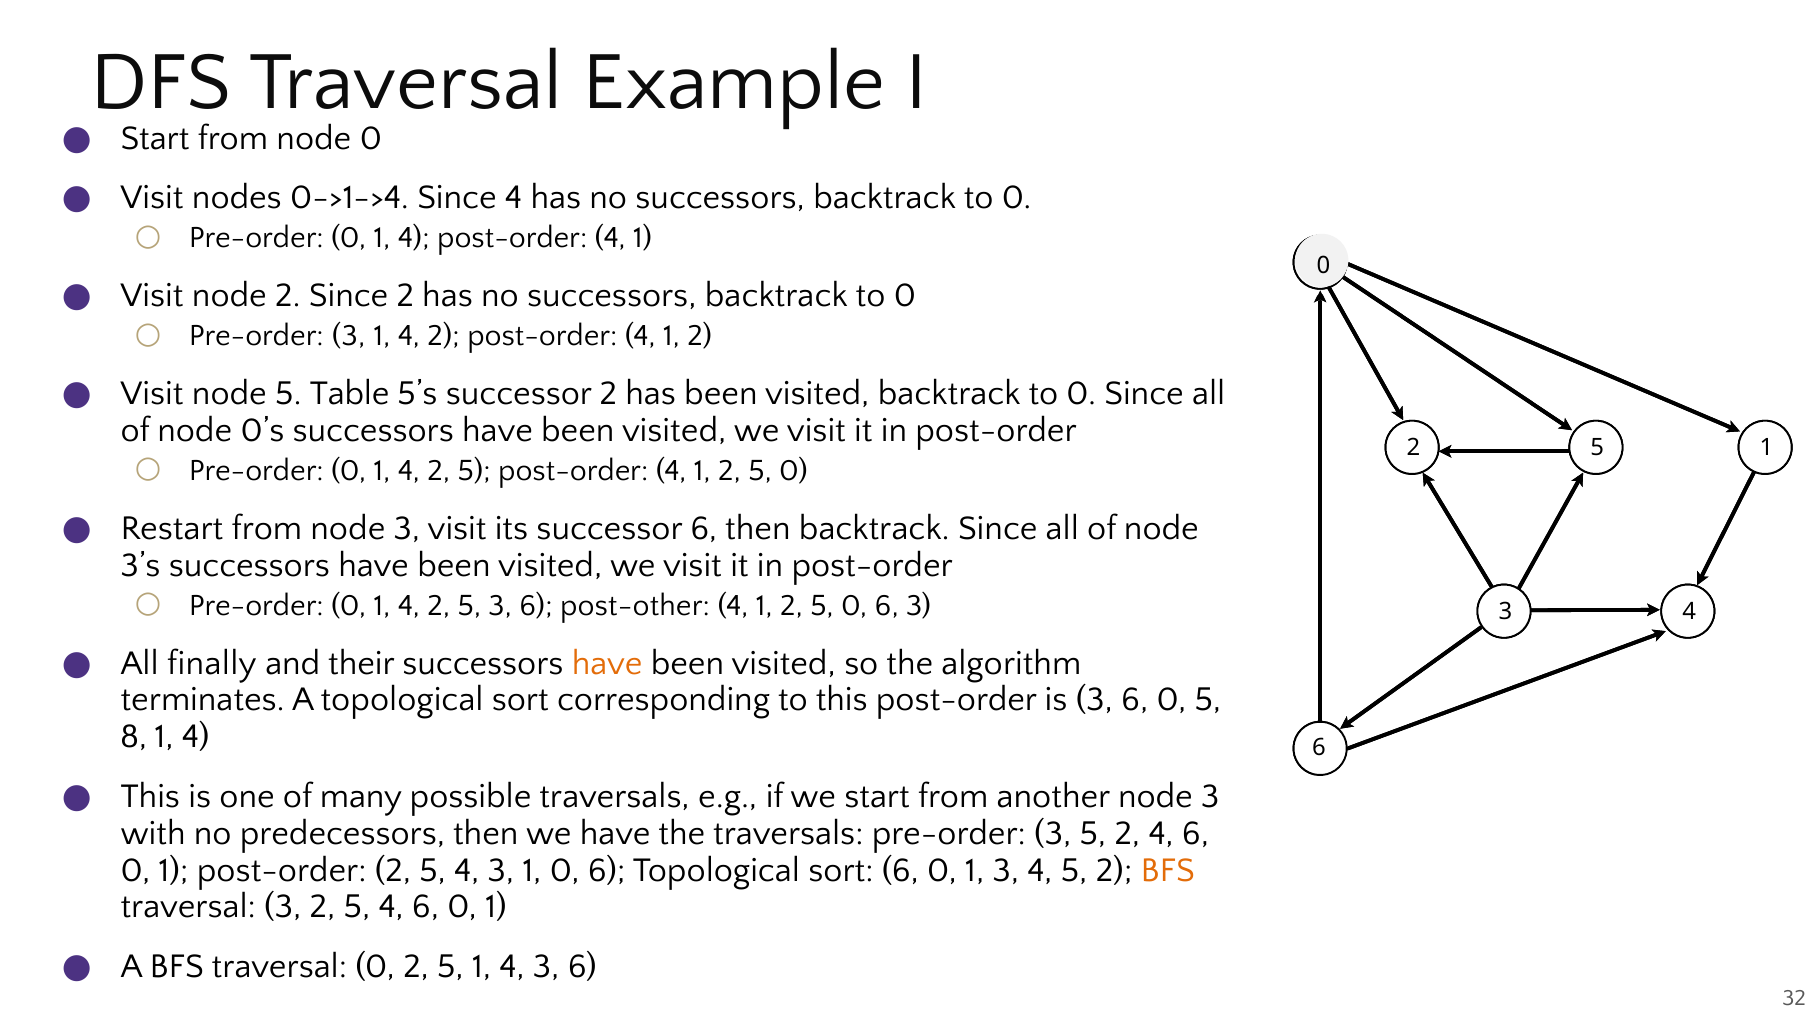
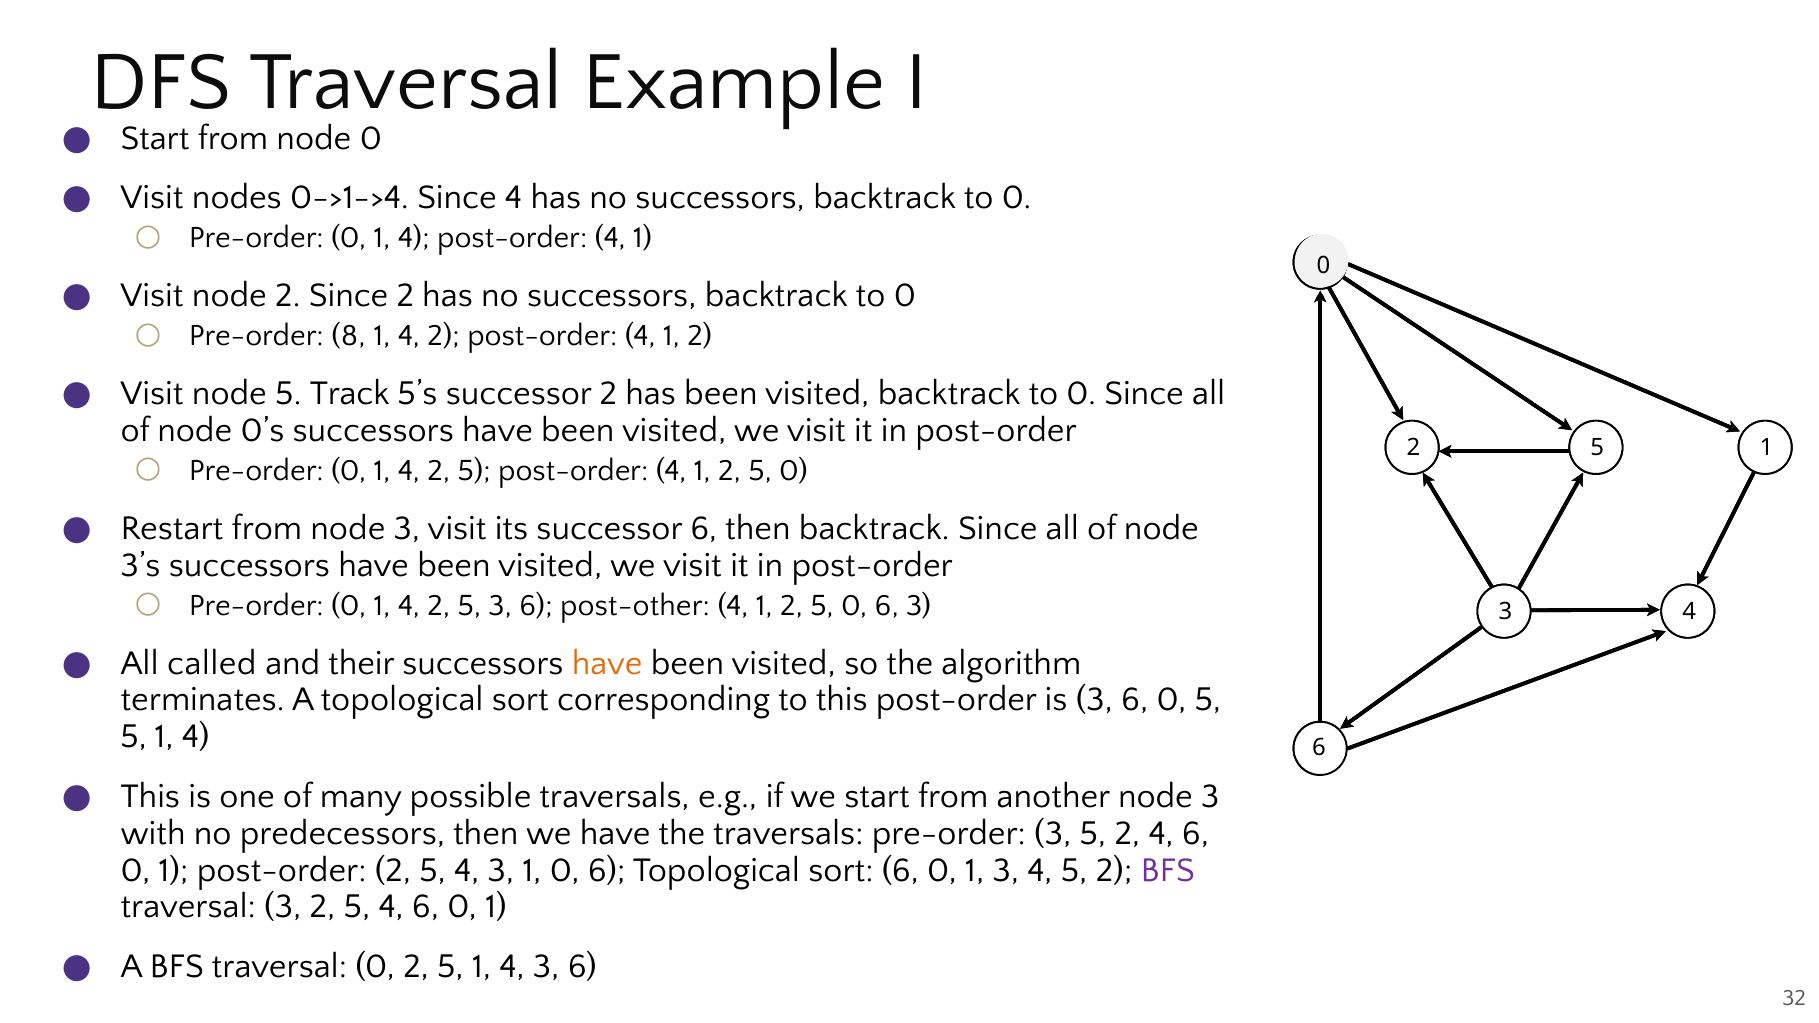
3: 3 -> 8 (349, 336)
Table: Table -> Track (350, 393)
finally: finally -> called (212, 663)
8: 8 -> 5 (134, 737)
BFS colour: orange -> purple (1168, 870)
